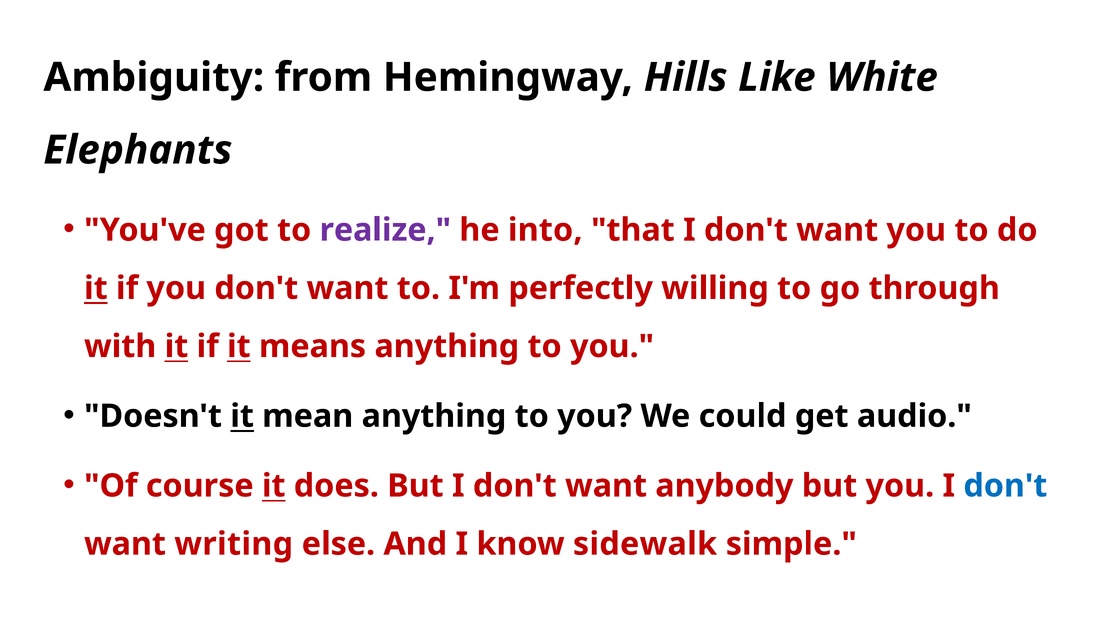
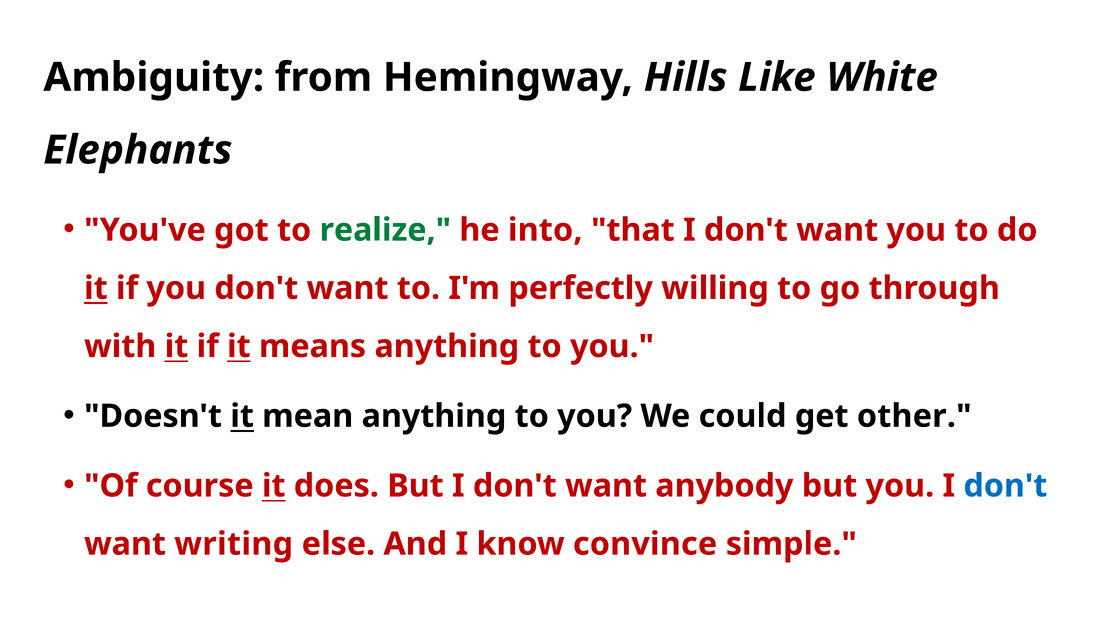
realize colour: purple -> green (385, 230)
audio: audio -> other (914, 416)
sidewalk: sidewalk -> convince (645, 544)
